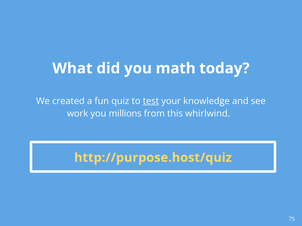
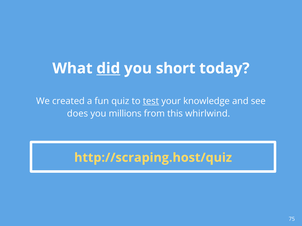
did underline: none -> present (108, 69)
math: math -> short (176, 69)
work: work -> does (77, 114)
http://purpose.host/quiz: http://purpose.host/quiz -> http://scraping.host/quiz (153, 158)
